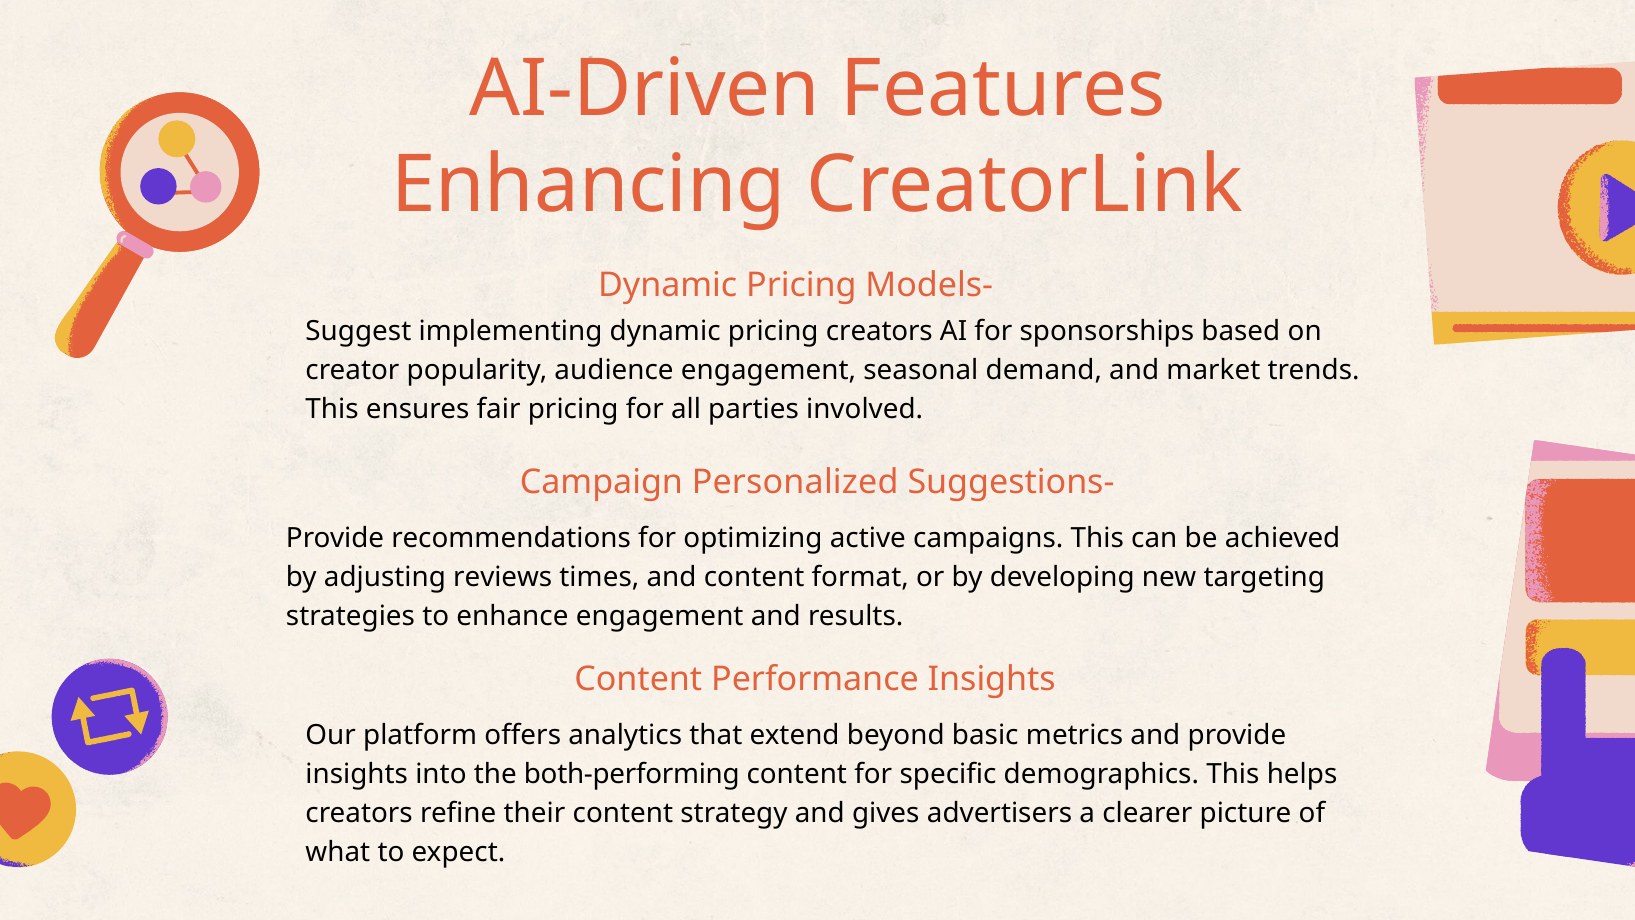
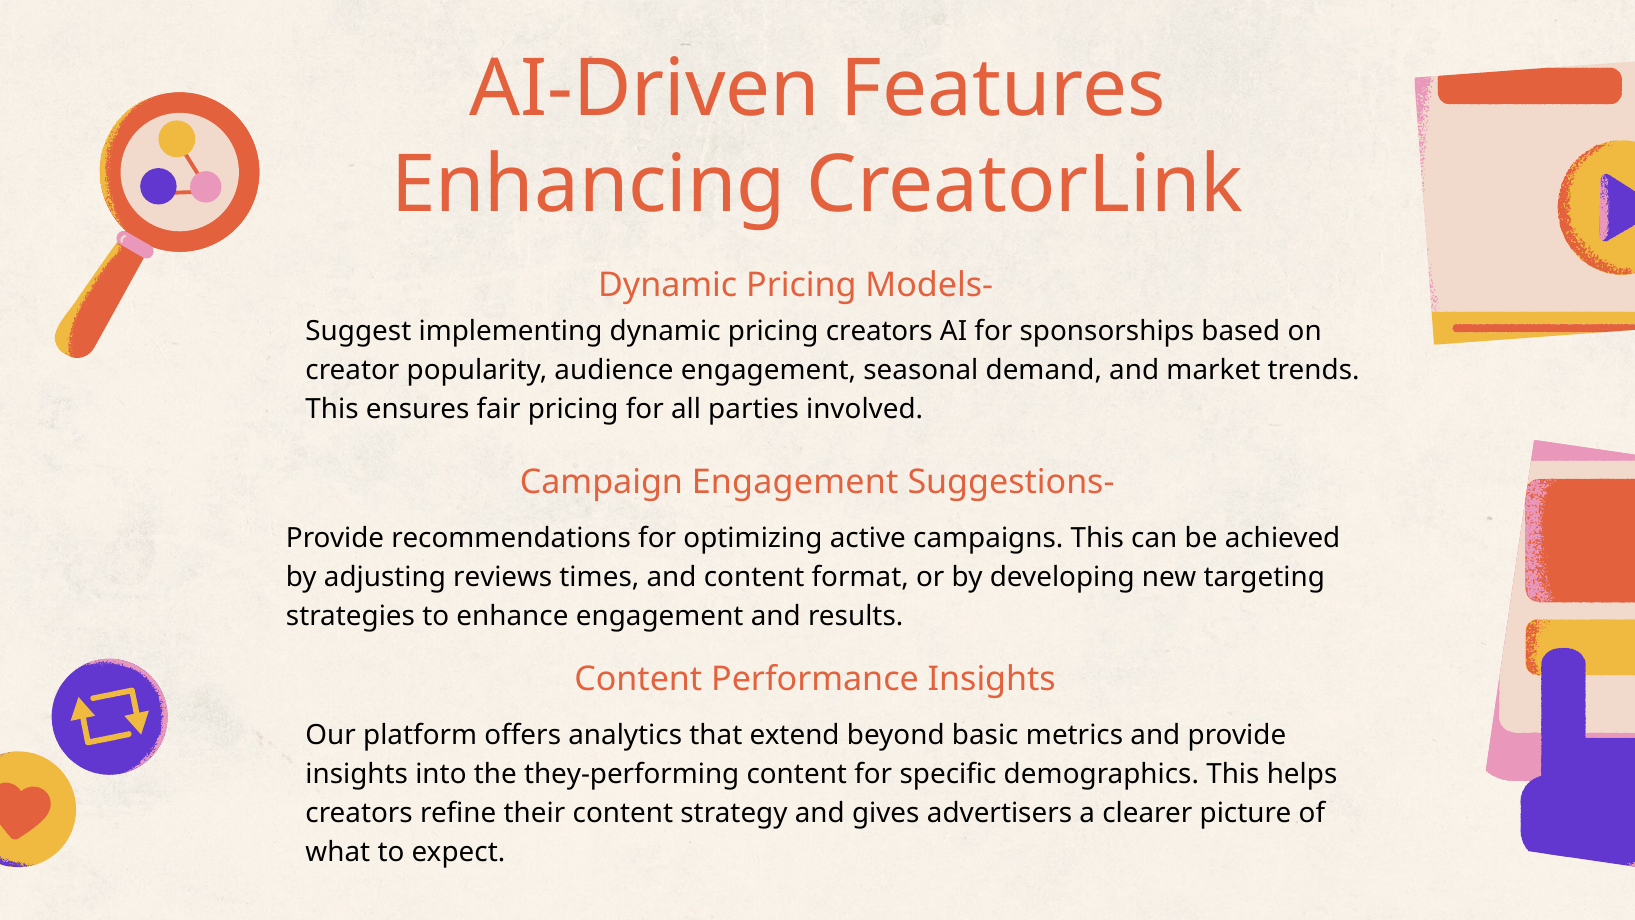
Campaign Personalized: Personalized -> Engagement (795, 482)
both-performing: both-performing -> they-performing (632, 774)
